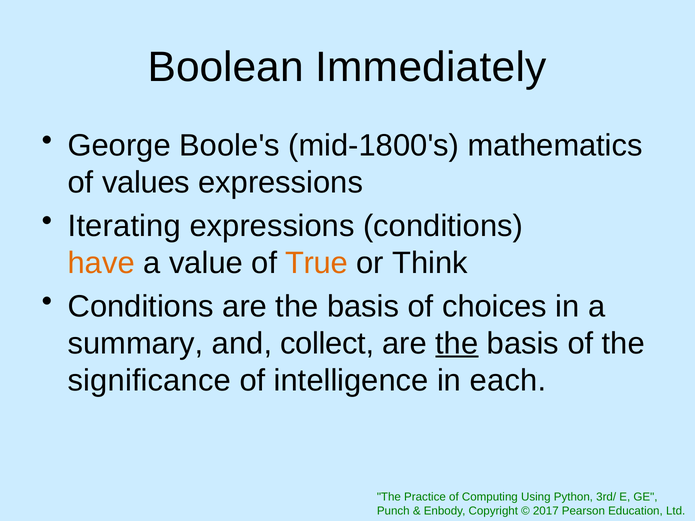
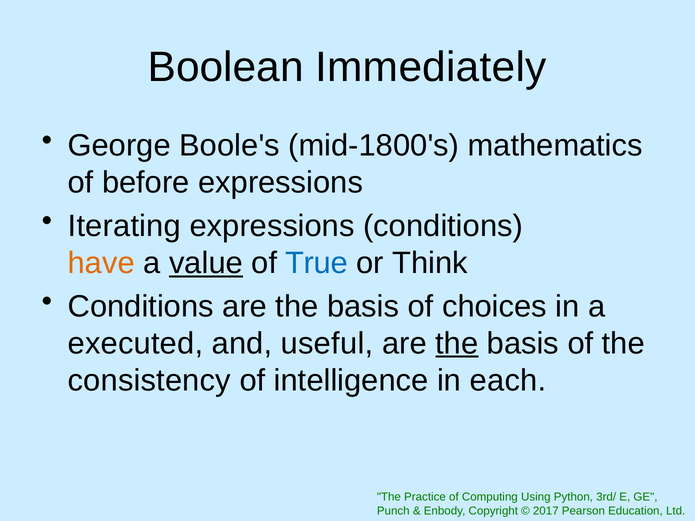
values: values -> before (146, 183)
value underline: none -> present (206, 263)
True colour: orange -> blue (317, 263)
summary: summary -> executed (136, 344)
collect: collect -> useful (327, 344)
significance: significance -> consistency (149, 381)
